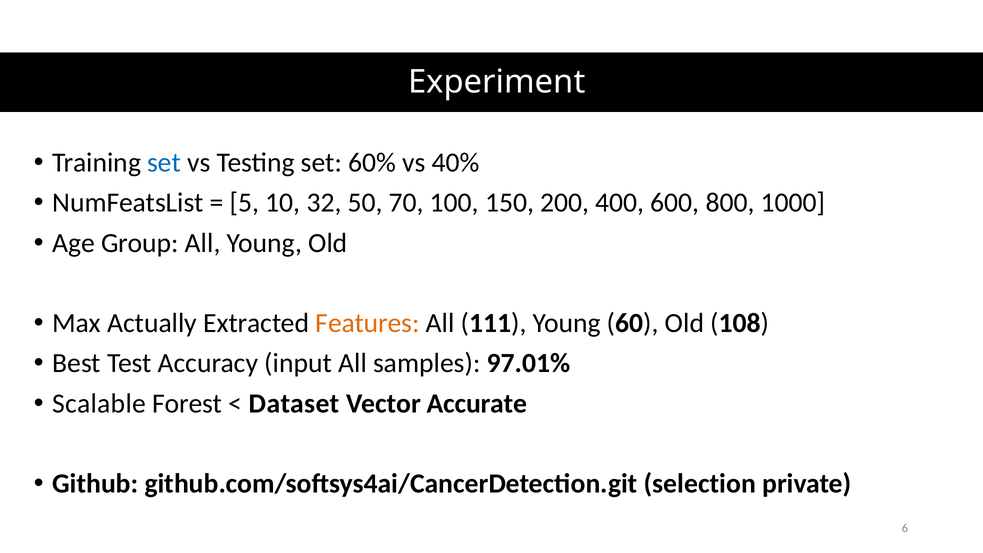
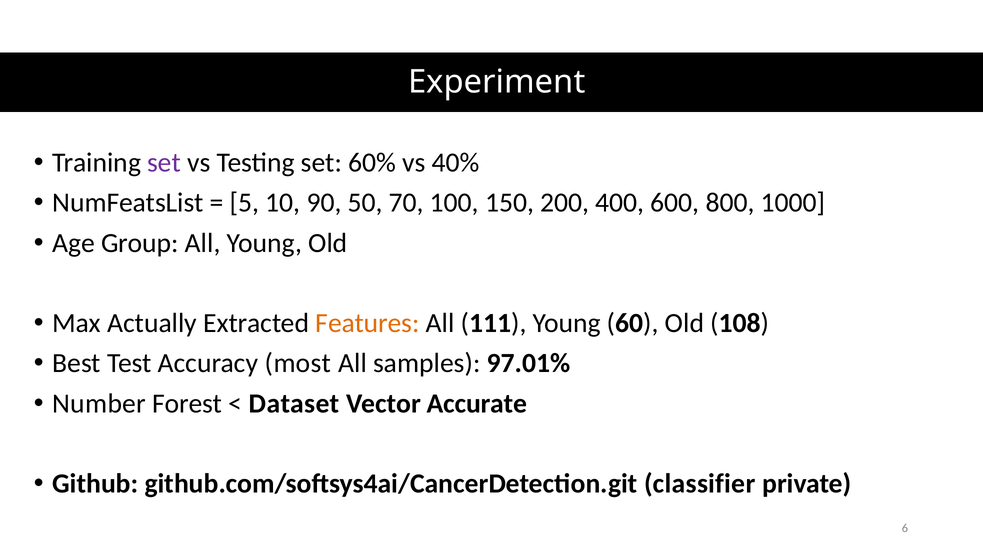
set colour: blue -> purple (164, 163)
32: 32 -> 90 (324, 203)
input: input -> most (298, 363)
Scalable: Scalable -> Number (99, 403)
selection: selection -> classifier (700, 484)
